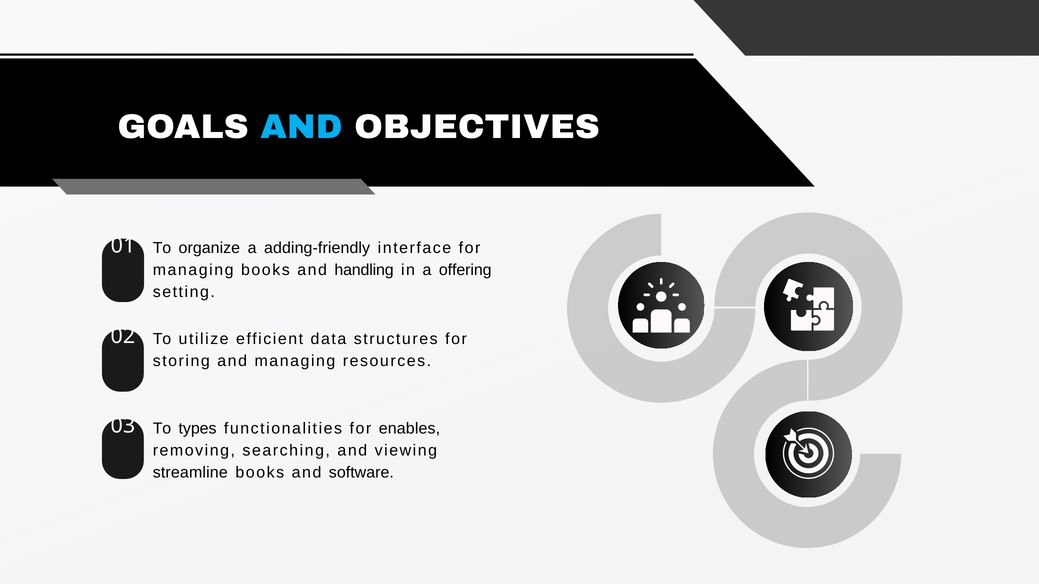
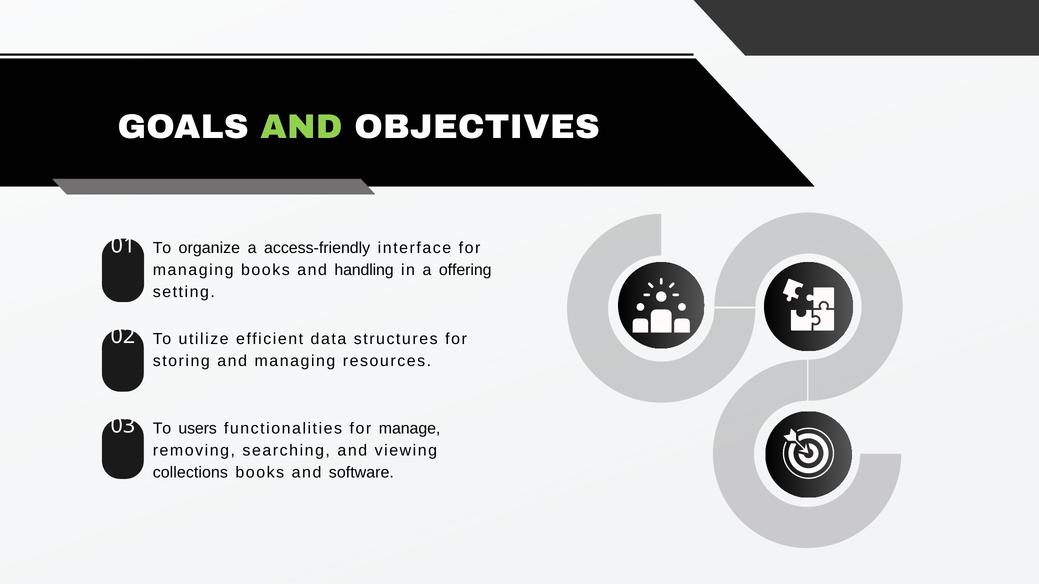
AND colour: light blue -> light green (301, 127)
adding-friendly: adding-friendly -> access-friendly (317, 248)
types: types -> users (198, 429)
enables: enables -> manage (410, 429)
streamline: streamline -> collections (190, 473)
